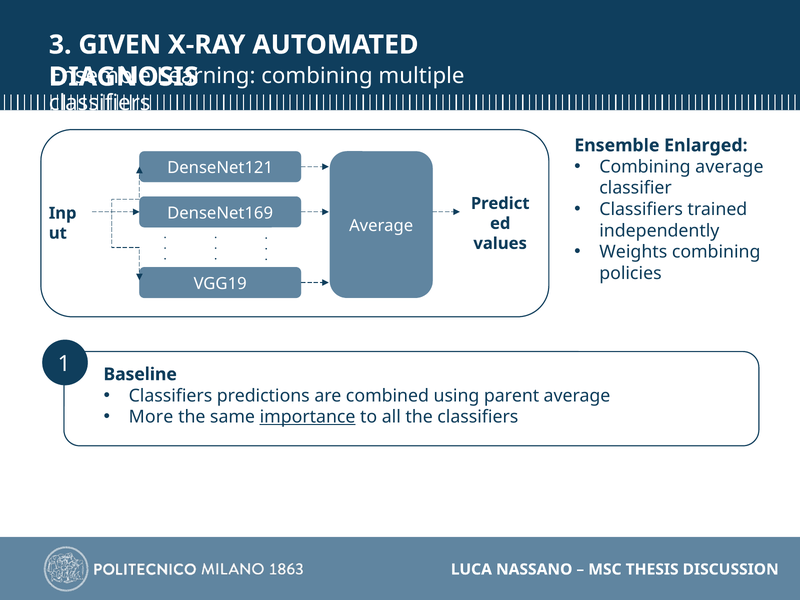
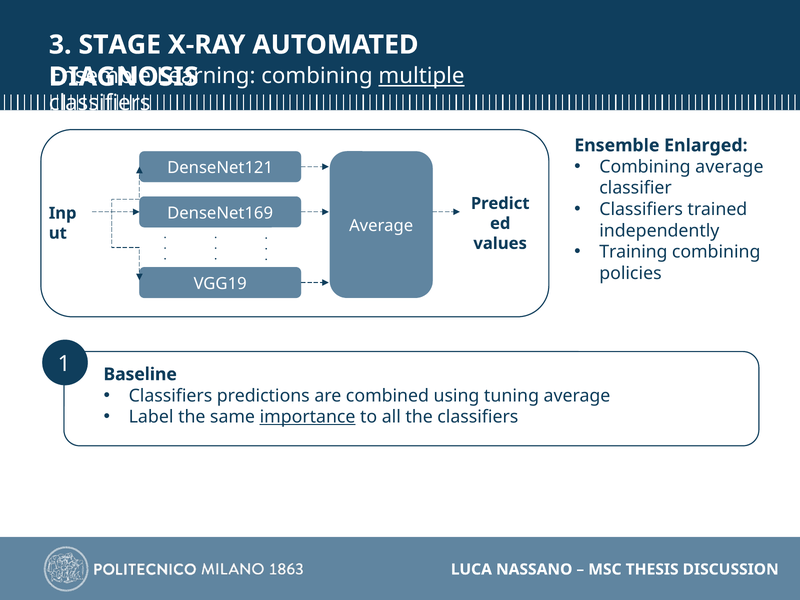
GIVEN: GIVEN -> STAGE (120, 45)
multiple underline: none -> present (422, 76)
Weights: Weights -> Training (633, 252)
parent: parent -> tuning (512, 396)
More: More -> Label (151, 417)
